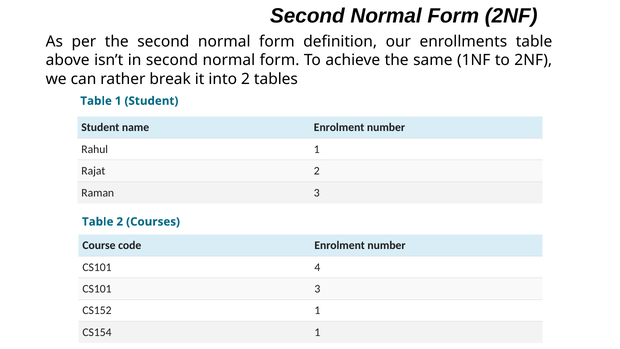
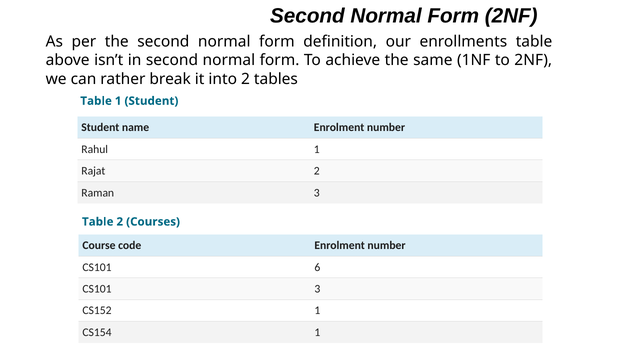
4: 4 -> 6 (317, 267)
